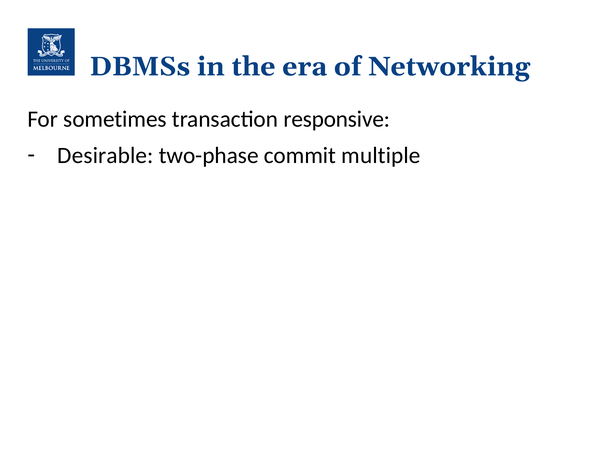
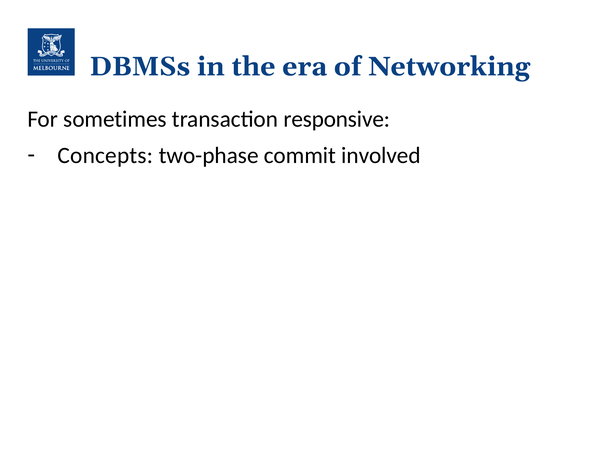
Desirable: Desirable -> Concepts (105, 155)
multiple: multiple -> involved (381, 155)
